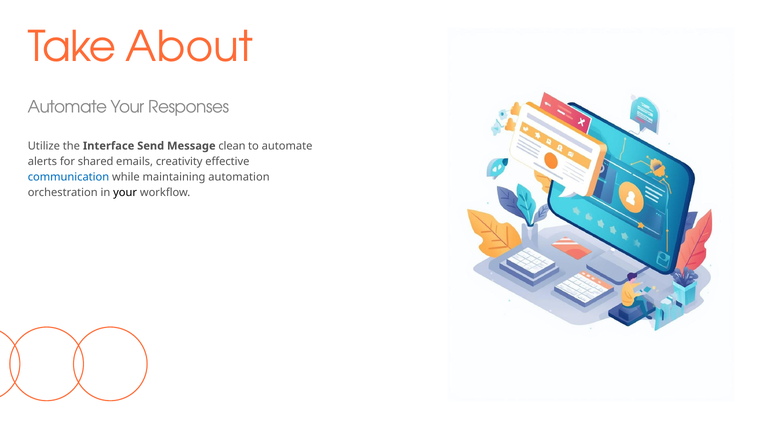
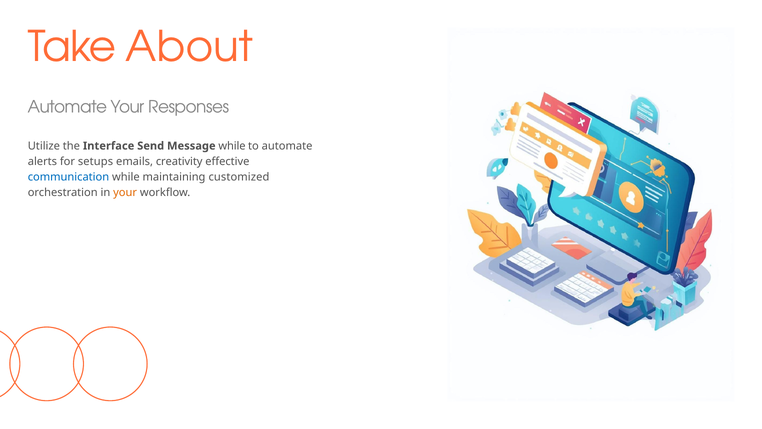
Message clean: clean -> while (232, 146)
shared: shared -> setups (95, 161)
automation: automation -> customized (239, 177)
your colour: black -> orange (125, 192)
